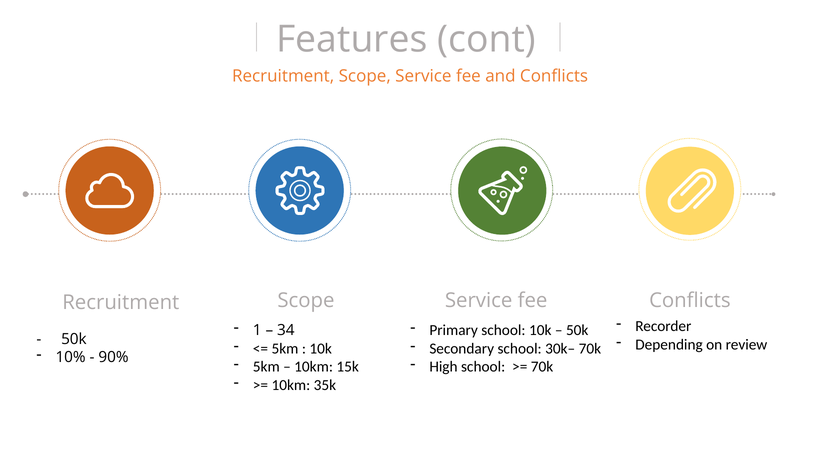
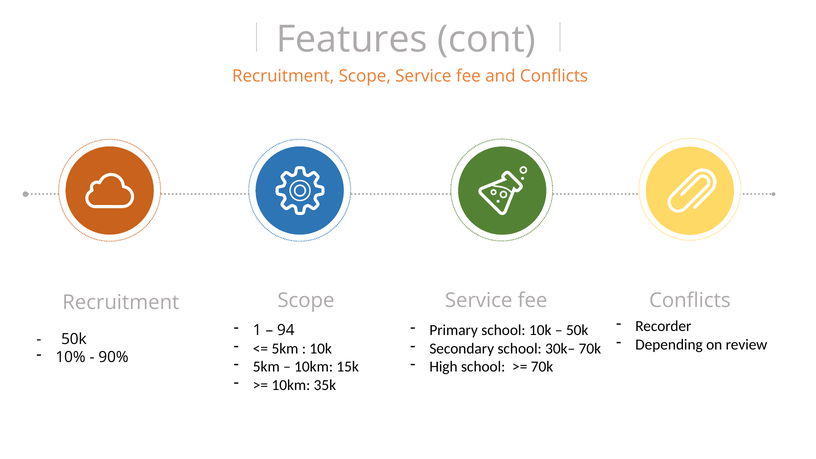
34: 34 -> 94 (286, 330)
